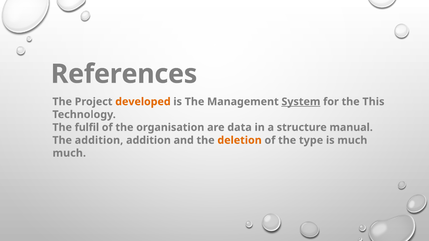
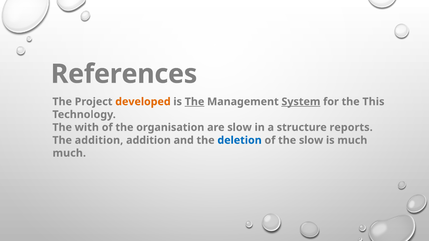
The underline: none -> present (195, 102)
fulfil: fulfil -> with (87, 128)
are data: data -> slow (240, 128)
manual: manual -> reports (351, 128)
deletion colour: orange -> blue (240, 140)
the type: type -> slow (311, 140)
